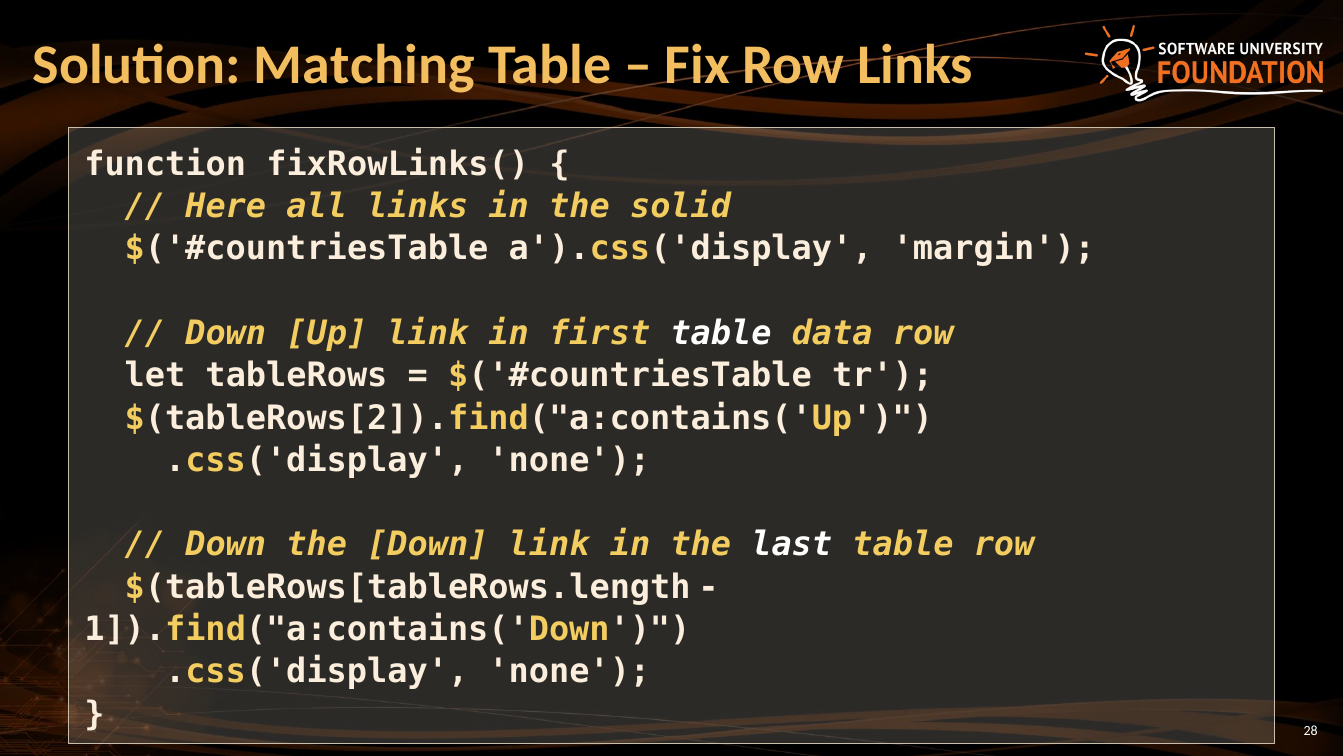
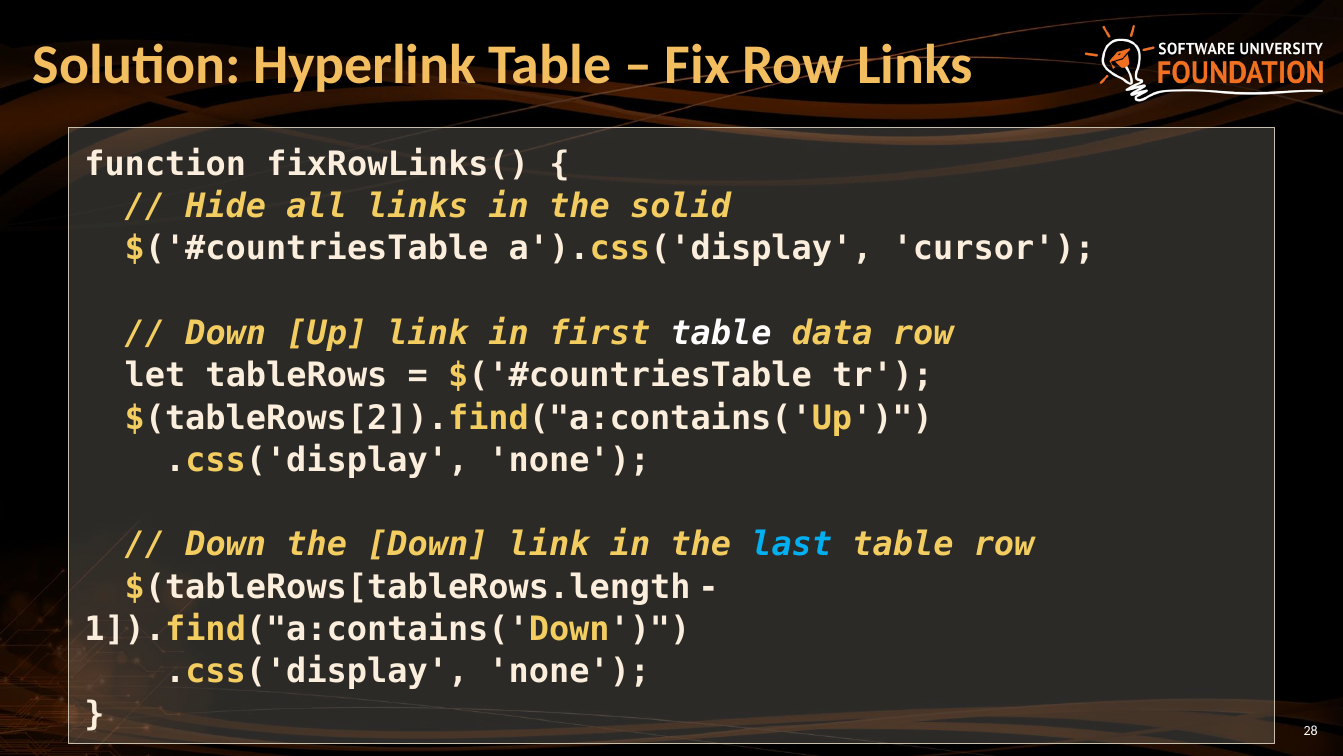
Matching: Matching -> Hyperlink (365, 65)
Here: Here -> Hide (226, 206)
margin: margin -> cursor (994, 249)
last colour: white -> light blue (792, 545)
